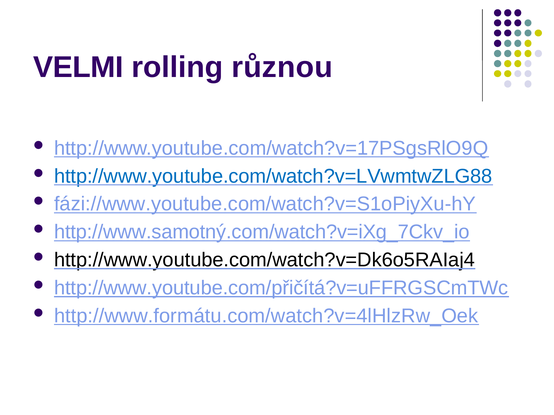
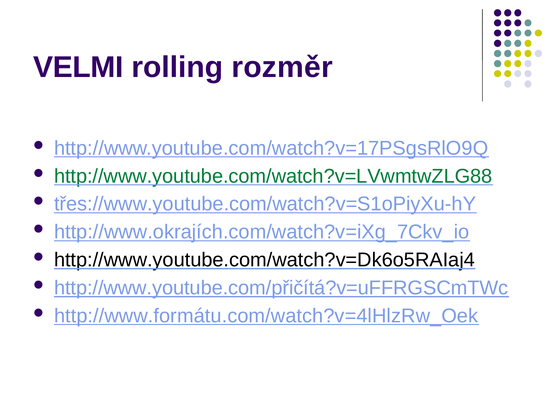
různou: různou -> rozměr (282, 67)
http://www.youtube.com/watch?v=LVwmtwZLG88 colour: blue -> green (273, 176)
fázi://www.youtube.com/watch?v=S1oPiyXu-hY: fázi://www.youtube.com/watch?v=S1oPiyXu-hY -> třes://www.youtube.com/watch?v=S1oPiyXu-hY (265, 204)
http://www.samotný.com/watch?v=iXg_7Ckv_io: http://www.samotný.com/watch?v=iXg_7Ckv_io -> http://www.okrajích.com/watch?v=iXg_7Ckv_io (262, 232)
